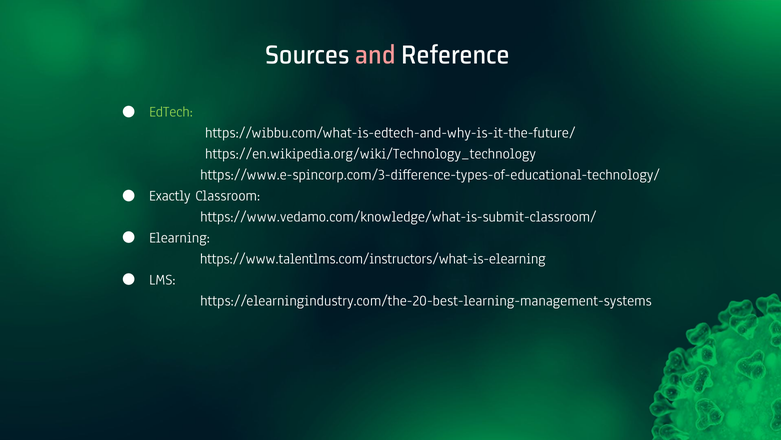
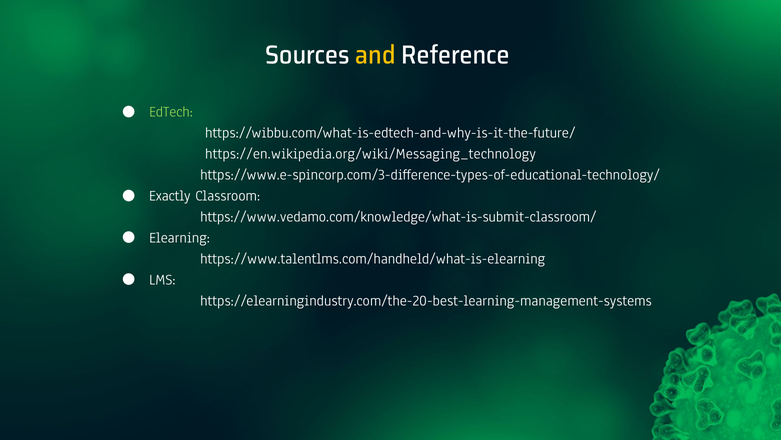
and colour: pink -> yellow (376, 55)
https://en.wikipedia.org/wiki/Technology_technology: https://en.wikipedia.org/wiki/Technology_technology -> https://en.wikipedia.org/wiki/Messaging_technology (371, 154)
https://www.talentlms.com/instructors/what-is-elearning: https://www.talentlms.com/instructors/what-is-elearning -> https://www.talentlms.com/handheld/what-is-elearning (373, 258)
